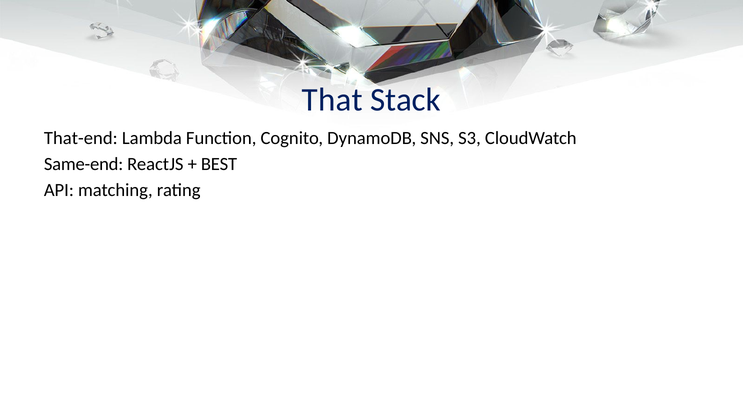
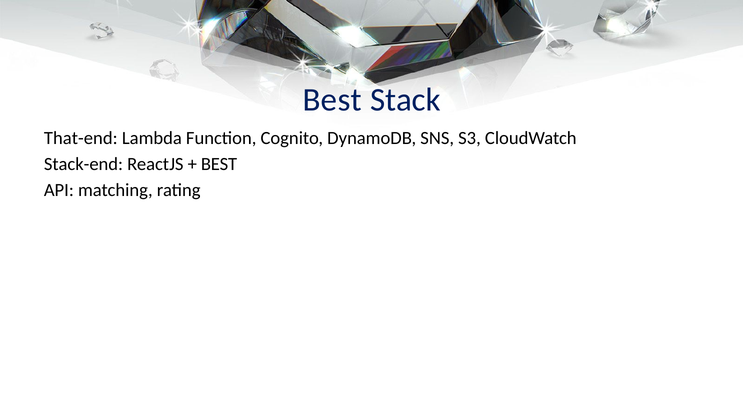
That: That -> Best (332, 100)
Same-end: Same-end -> Stack-end (83, 164)
